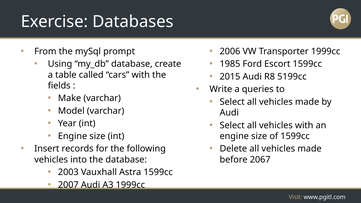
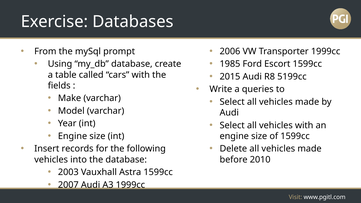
2067: 2067 -> 2010 (260, 160)
